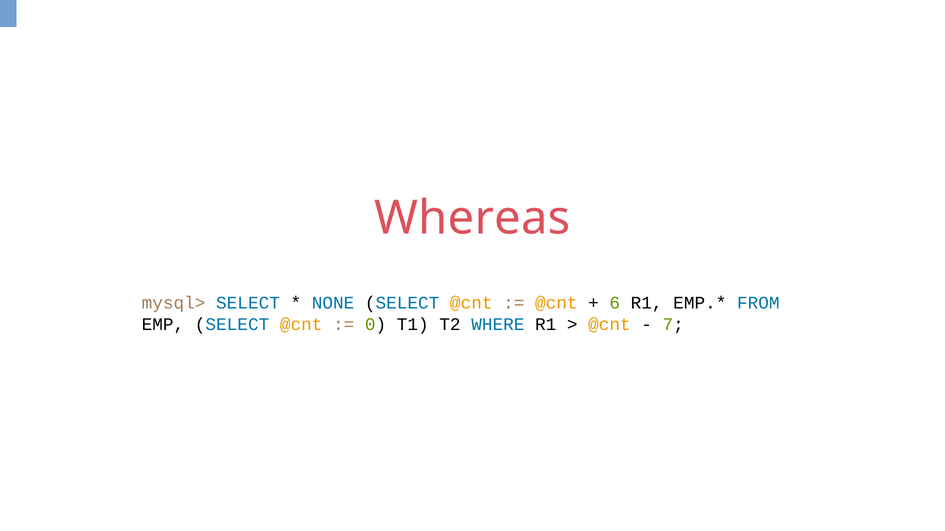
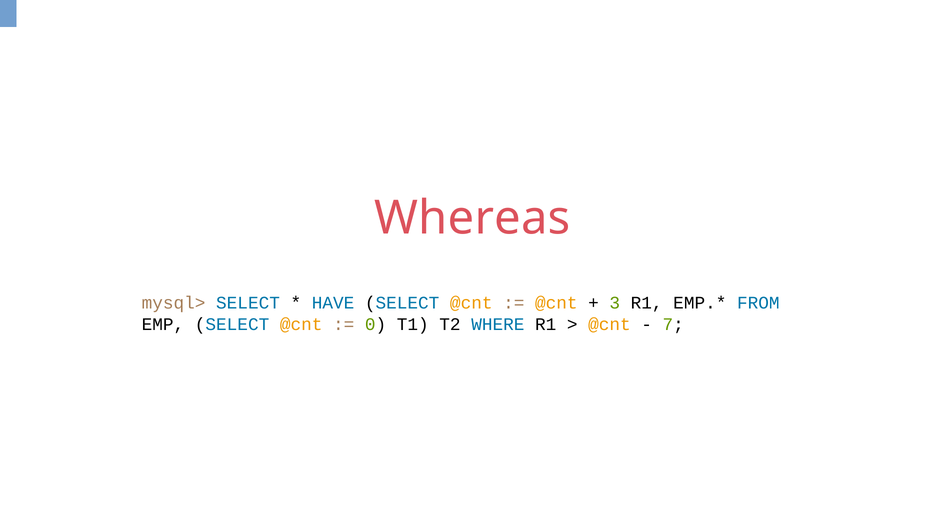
NONE: NONE -> HAVE (333, 303)
6: 6 -> 3 (615, 303)
